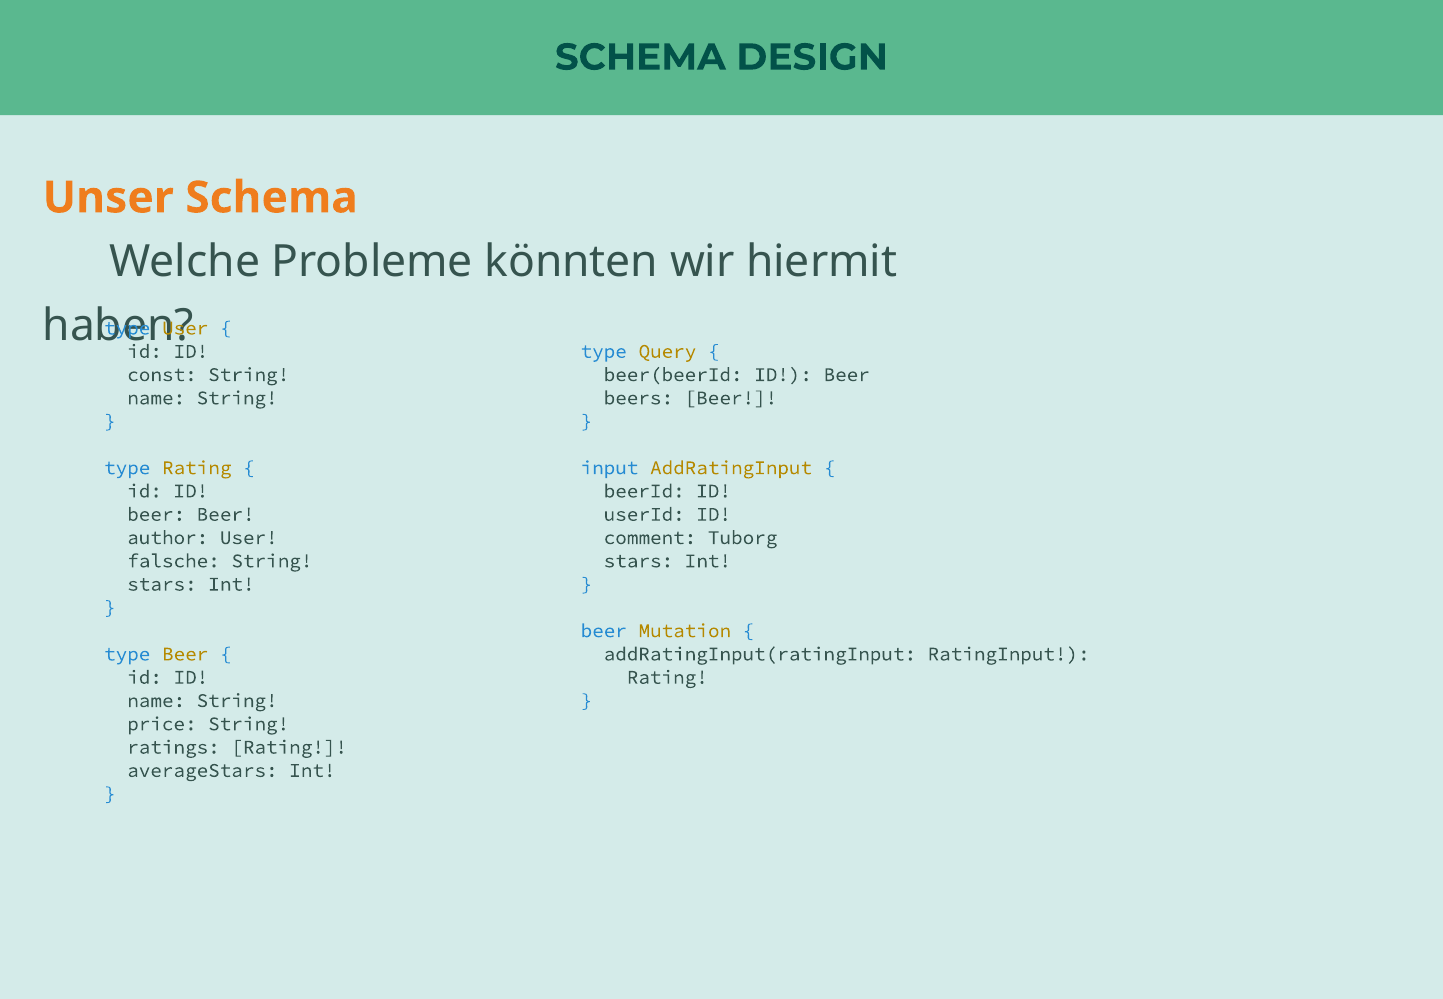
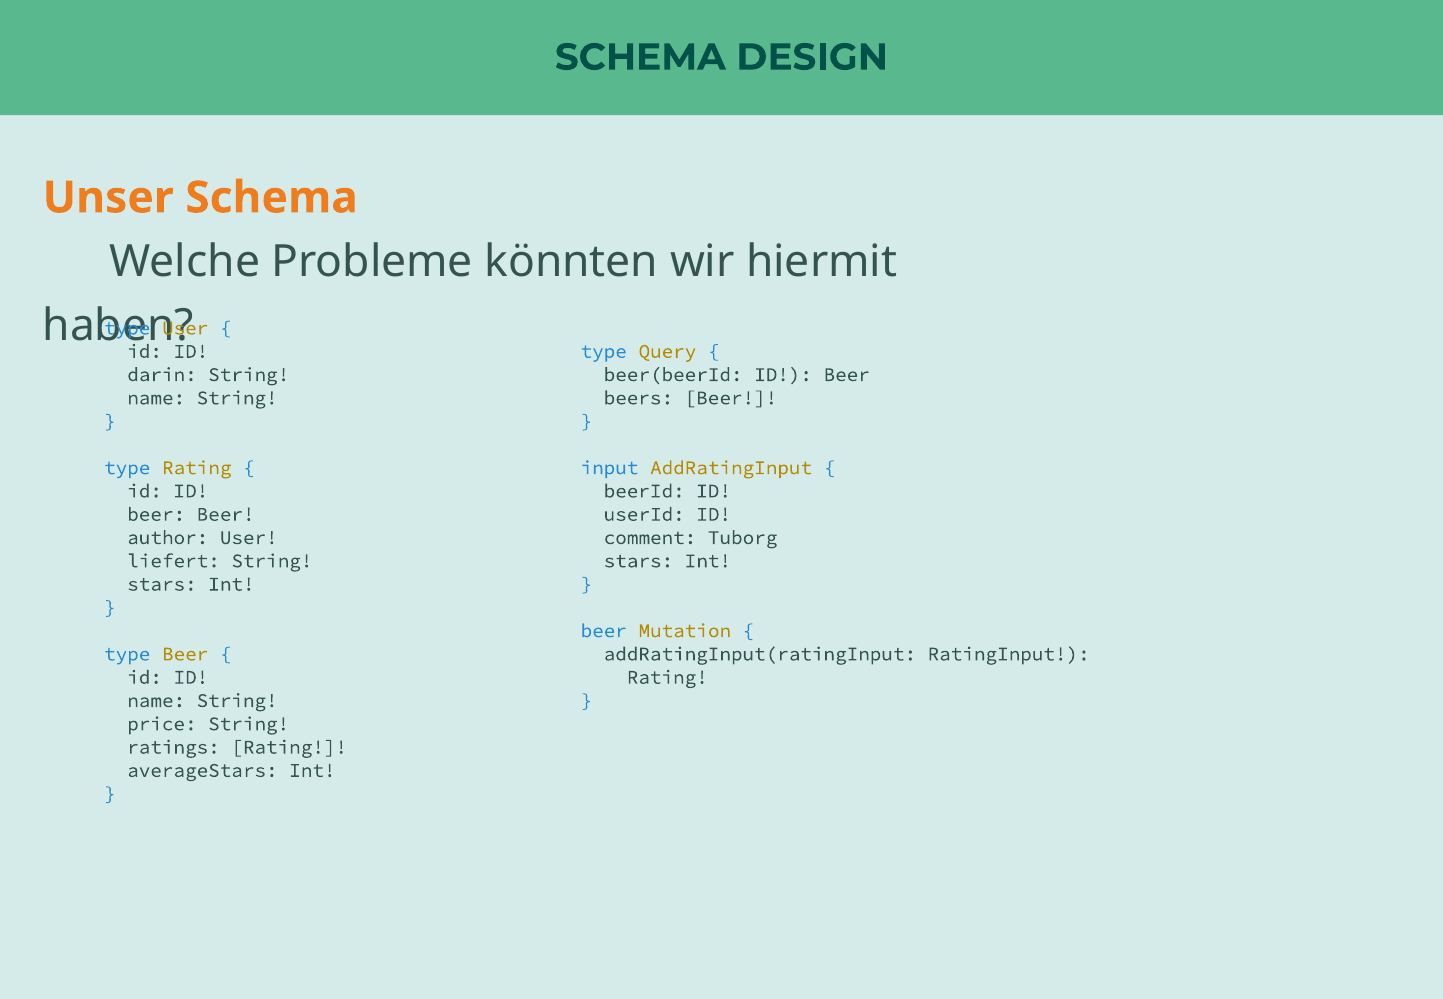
const: const -> darin (162, 375)
falsche: falsche -> liefert (174, 561)
